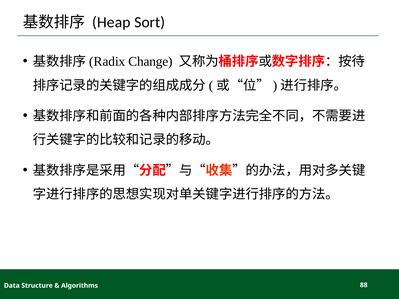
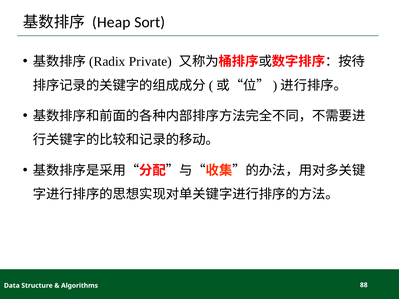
Change: Change -> Private (150, 62)
